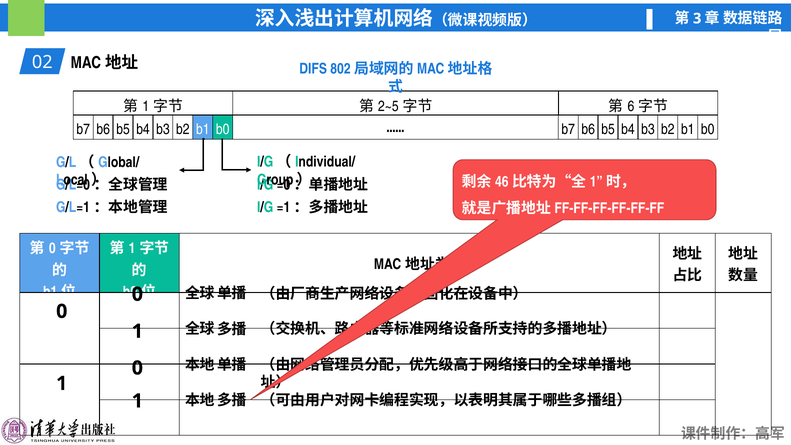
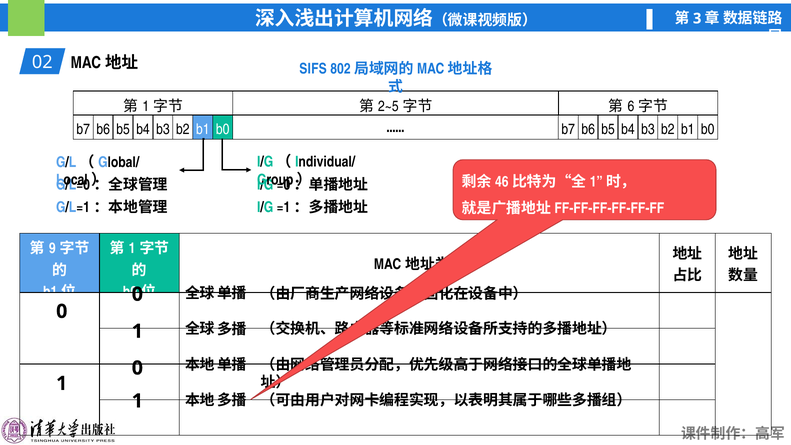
DIFS: DIFS -> SIFS (313, 69)
0: 0 -> 9 (52, 248)
